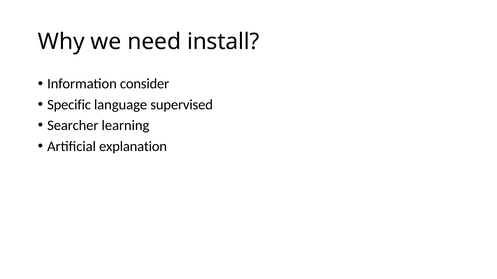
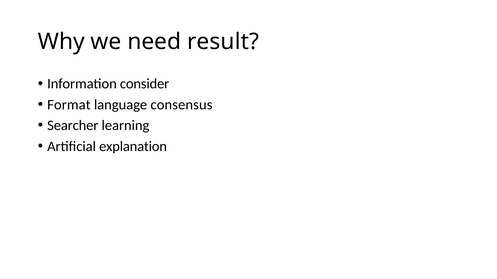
install: install -> result (223, 42)
Specific: Specific -> Format (69, 105)
supervised: supervised -> consensus (182, 105)
